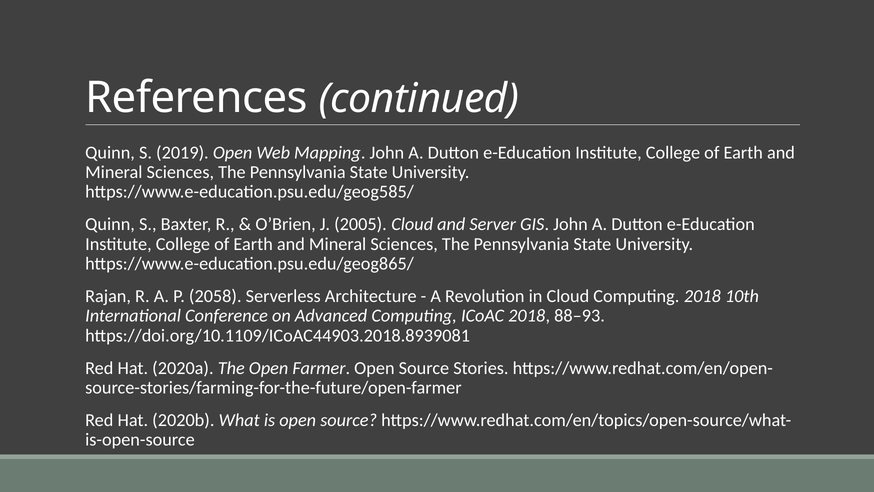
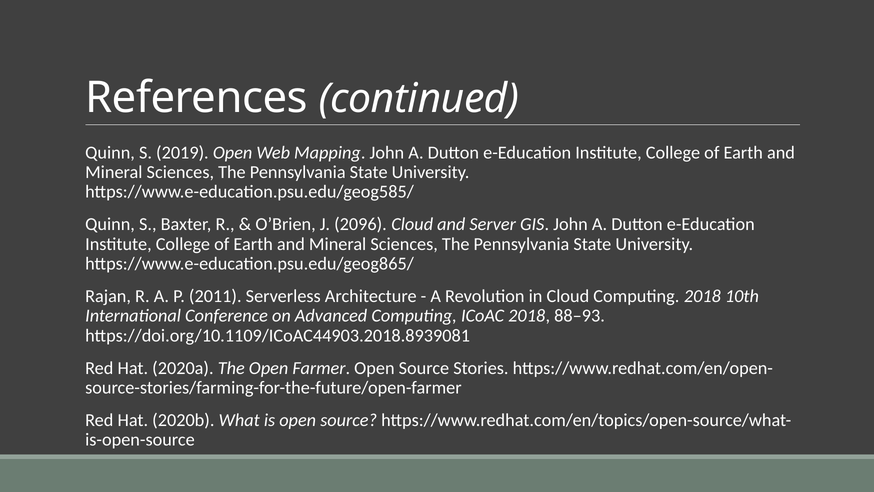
2005: 2005 -> 2096 (361, 224)
2058: 2058 -> 2011 (215, 296)
